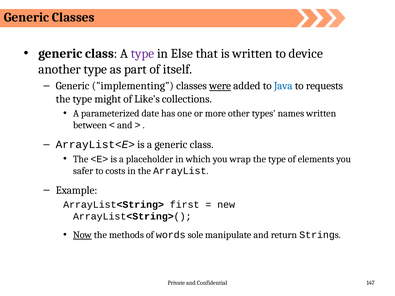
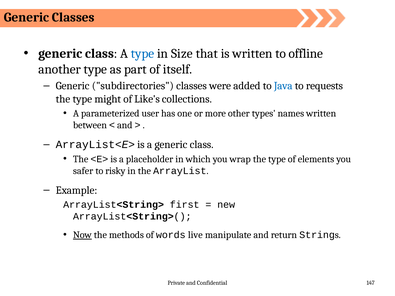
type colour: purple -> blue (143, 54)
Else: Else -> Size (182, 54)
device: device -> offline (306, 54)
implementing: implementing -> subdirectories (133, 86)
were underline: present -> none (220, 86)
date: date -> user (150, 113)
costs: costs -> risky (115, 171)
sole: sole -> live (195, 235)
